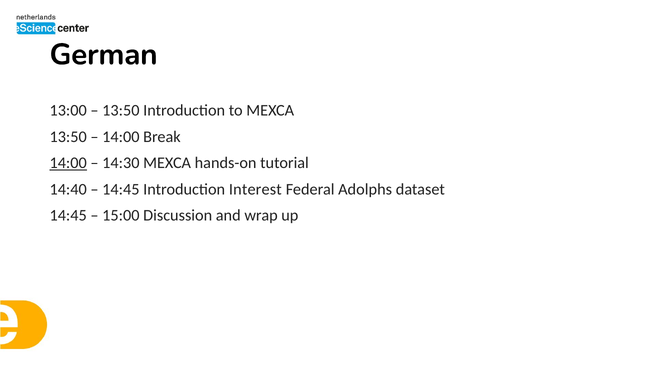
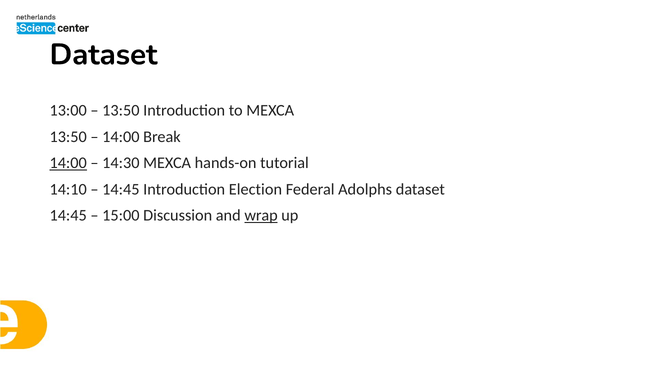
German: German -> Dataset (103, 55)
14:40: 14:40 -> 14:10 (68, 189)
Interest: Interest -> Election (255, 189)
wrap underline: none -> present (261, 216)
